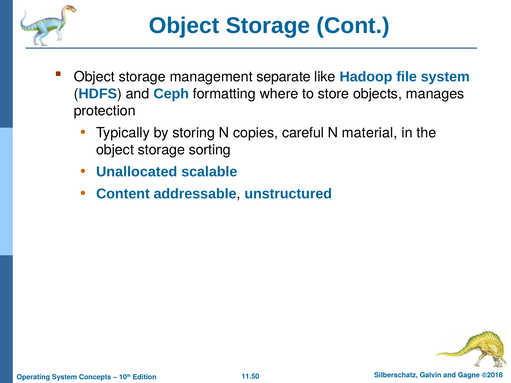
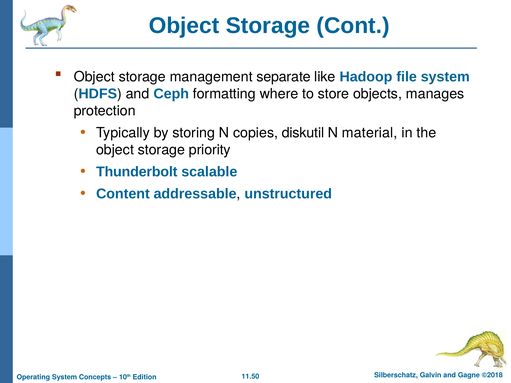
careful: careful -> diskutil (303, 133)
sorting: sorting -> priority (210, 150)
Unallocated: Unallocated -> Thunderbolt (137, 172)
